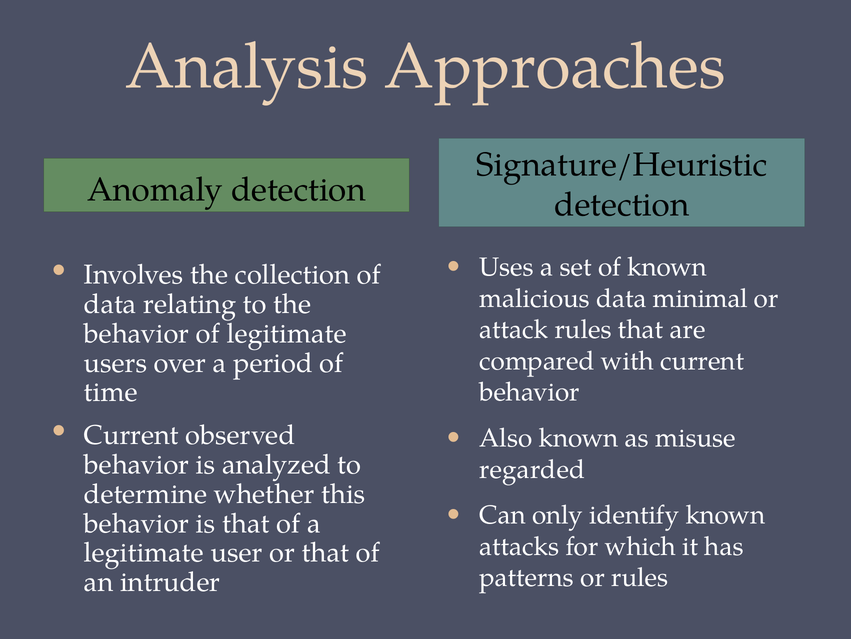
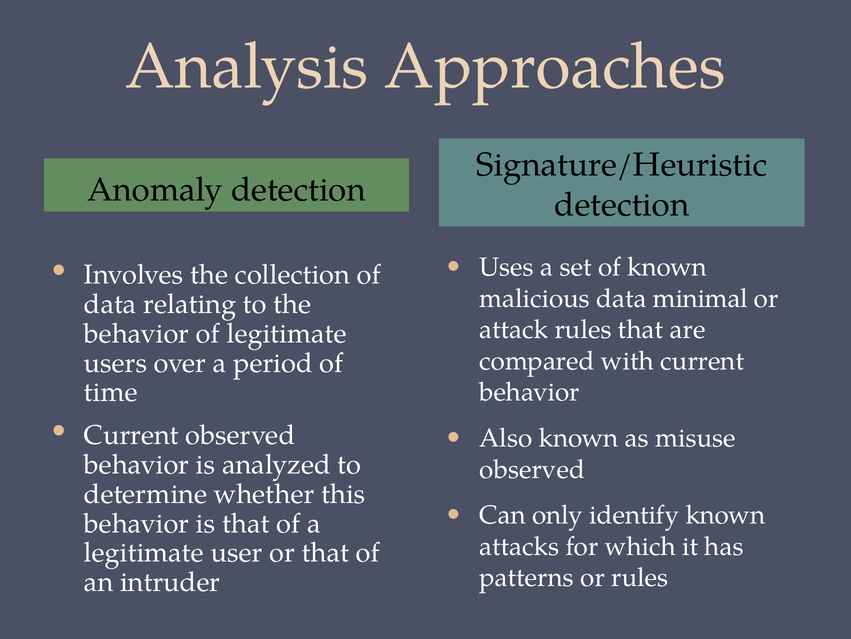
regarded: regarded -> observed (532, 469)
